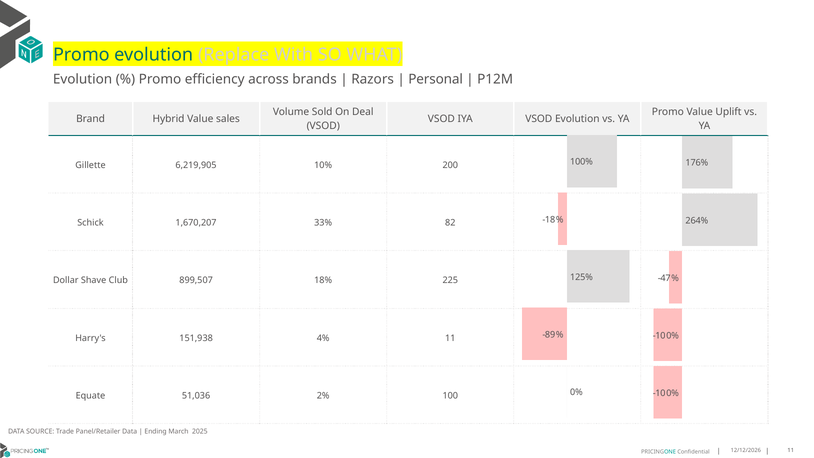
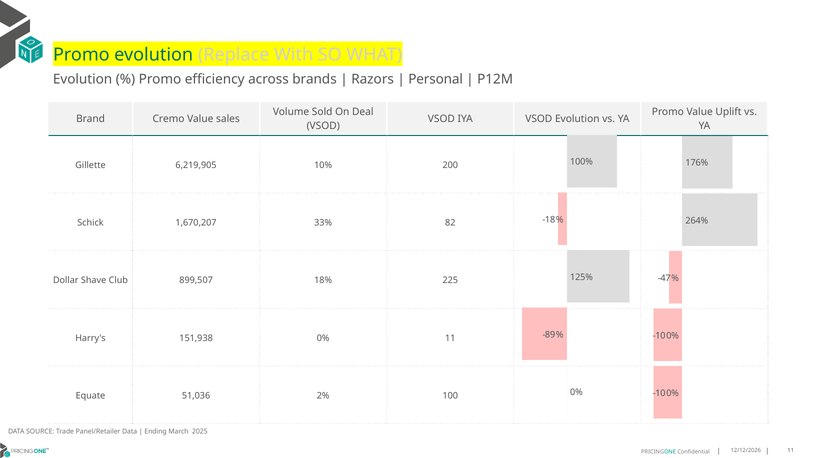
Hybrid: Hybrid -> Cremo (169, 119)
151,938 4%: 4% -> 0% (323, 338)
